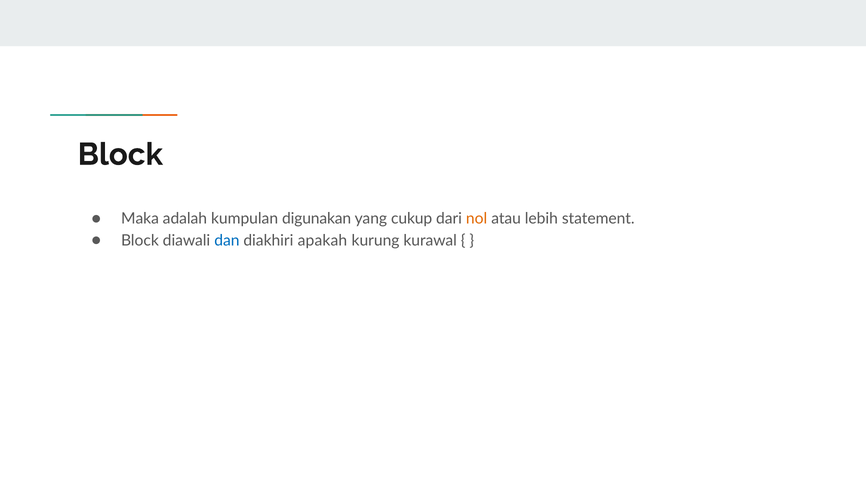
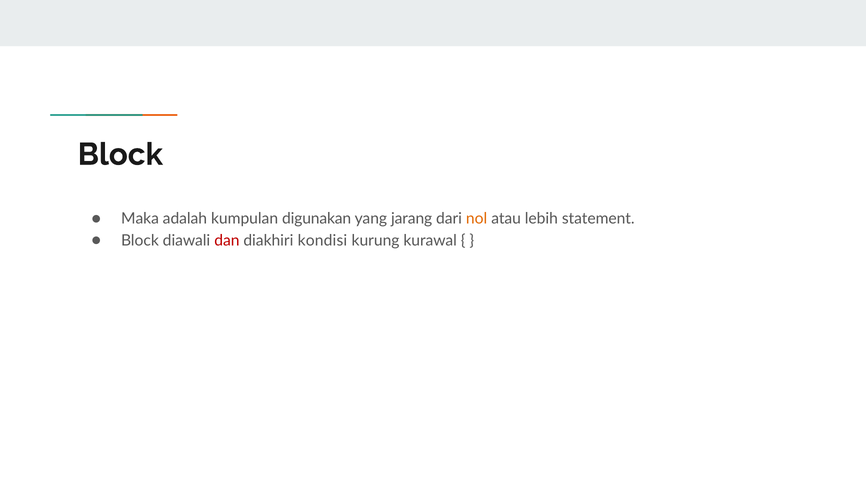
cukup: cukup -> jarang (412, 219)
dan colour: blue -> red (227, 240)
apakah: apakah -> kondisi (322, 240)
